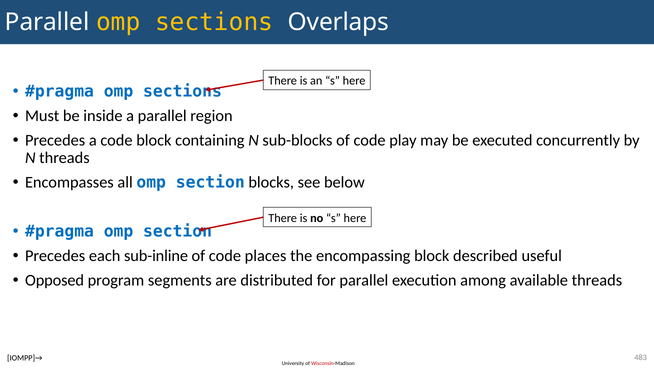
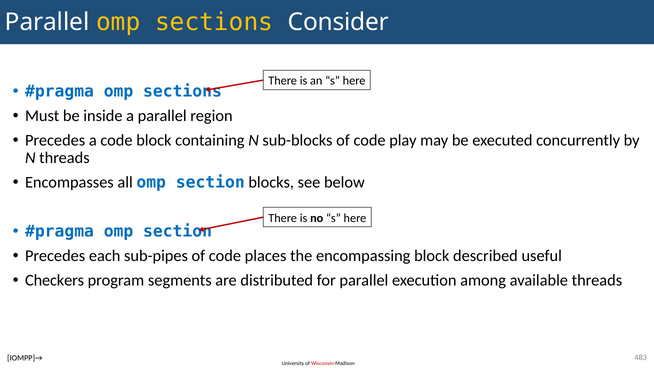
Overlaps: Overlaps -> Consider (338, 22)
sub-inline: sub-inline -> sub-pipes (156, 256)
Opposed: Opposed -> Checkers (55, 280)
